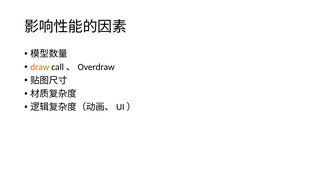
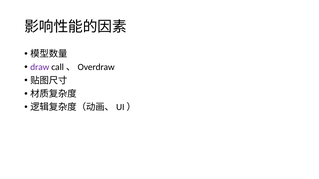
draw colour: orange -> purple (40, 67)
